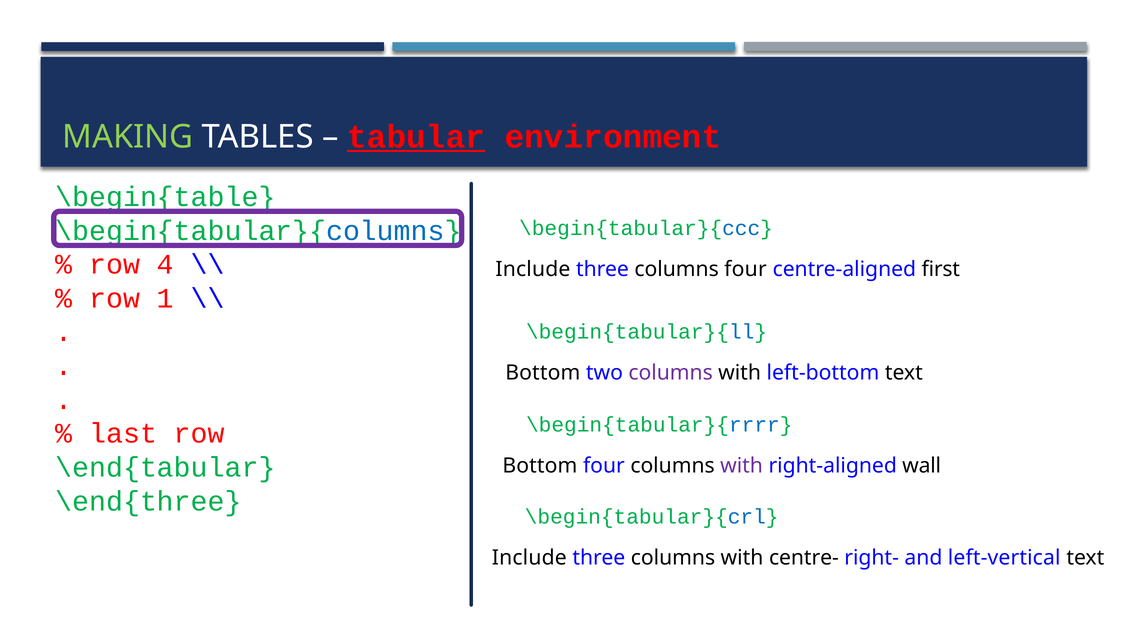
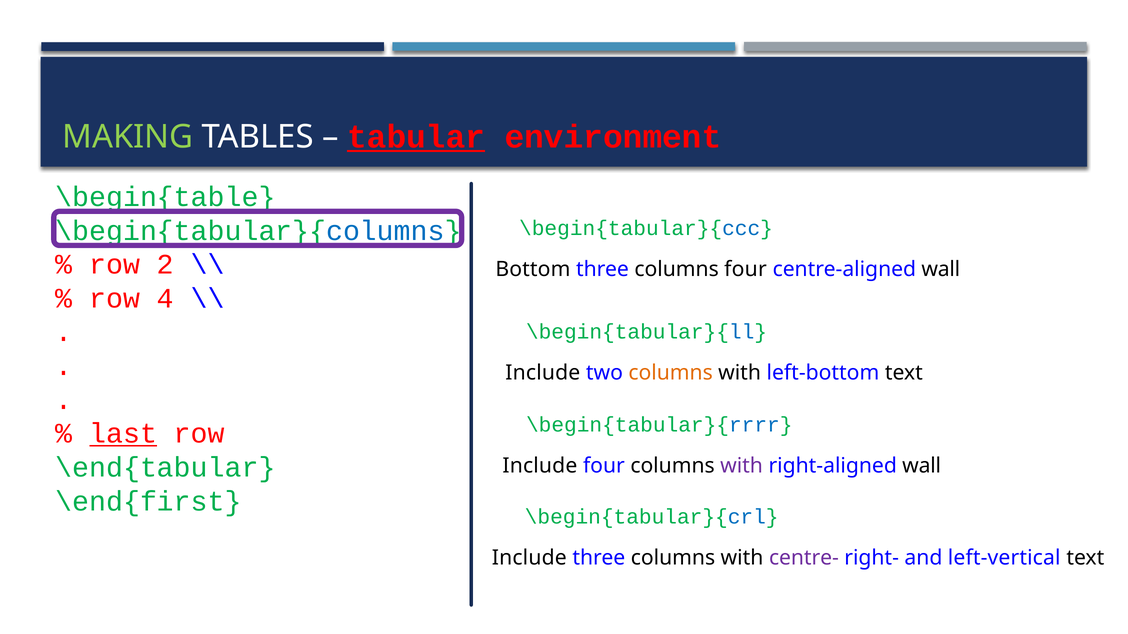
4: 4 -> 2 (165, 265)
Include: Include -> Bottom (533, 270)
centre-aligned first: first -> wall (941, 270)
1: 1 -> 4 (165, 299)
Bottom: Bottom -> Include (543, 373)
columns colour: purple -> orange (671, 373)
last underline: none -> present (123, 434)
Bottom: Bottom -> Include (540, 466)
\end{three: \end{three -> \end{first (149, 502)
centre- colour: black -> purple (804, 558)
